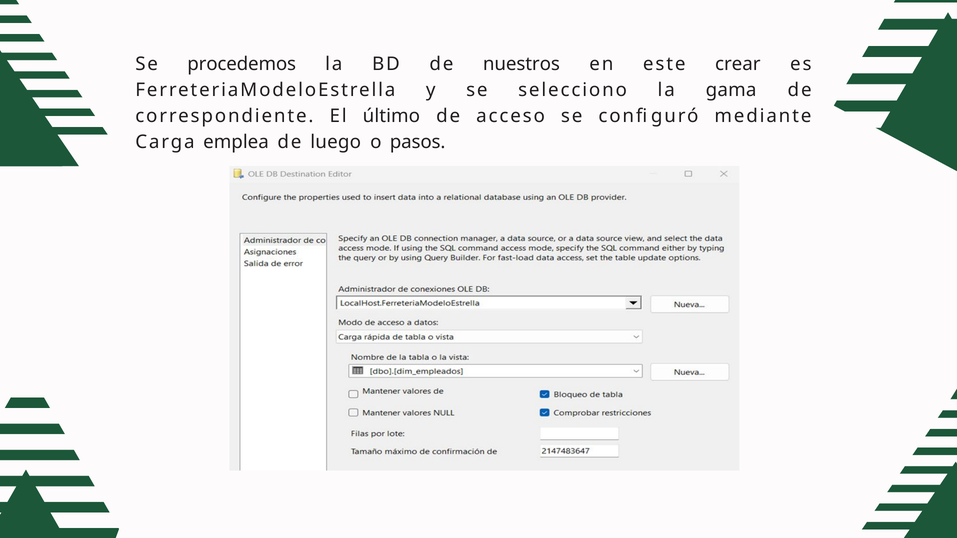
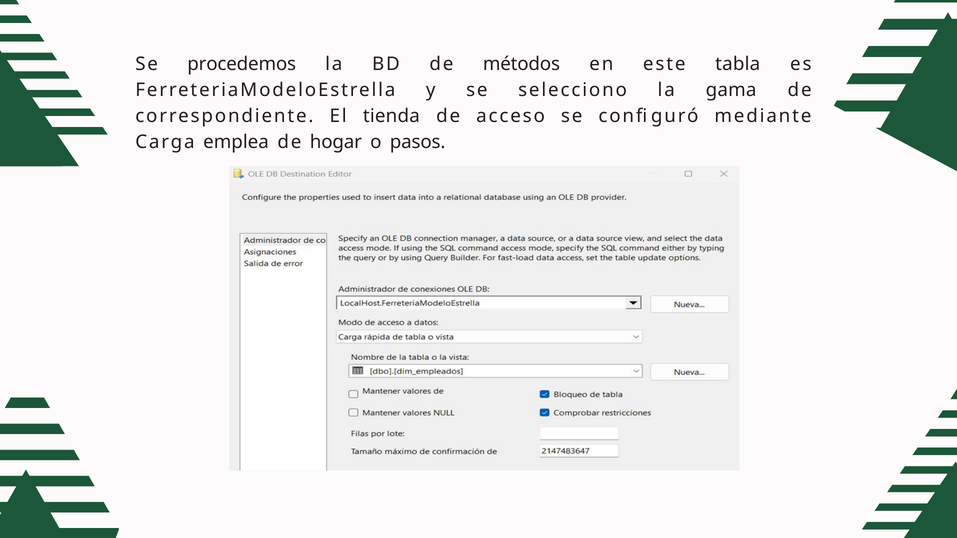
nuestros: nuestros -> métodos (521, 64)
crear: crear -> tabla (738, 64)
último: último -> tienda (391, 116)
luego: luego -> hogar (336, 142)
